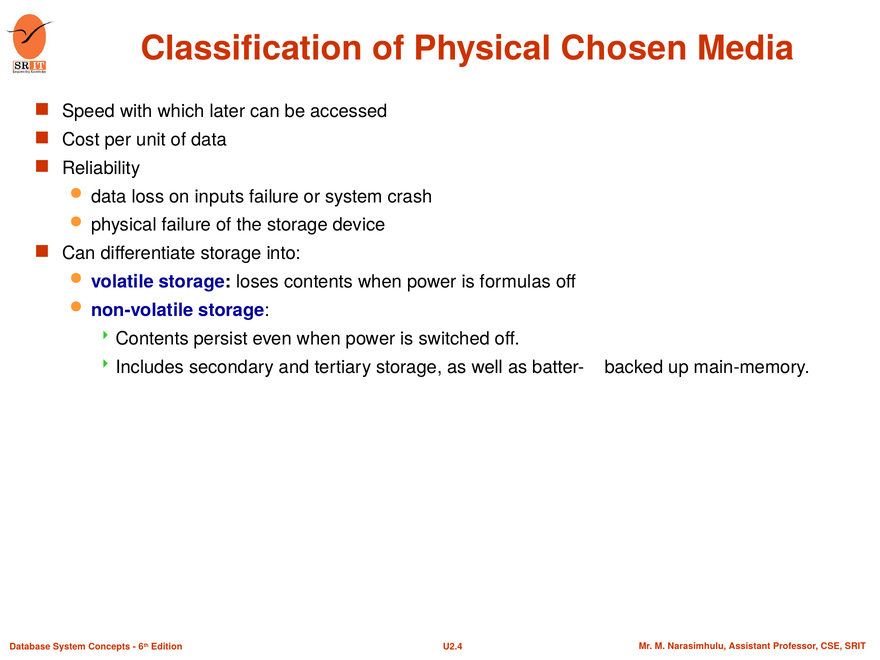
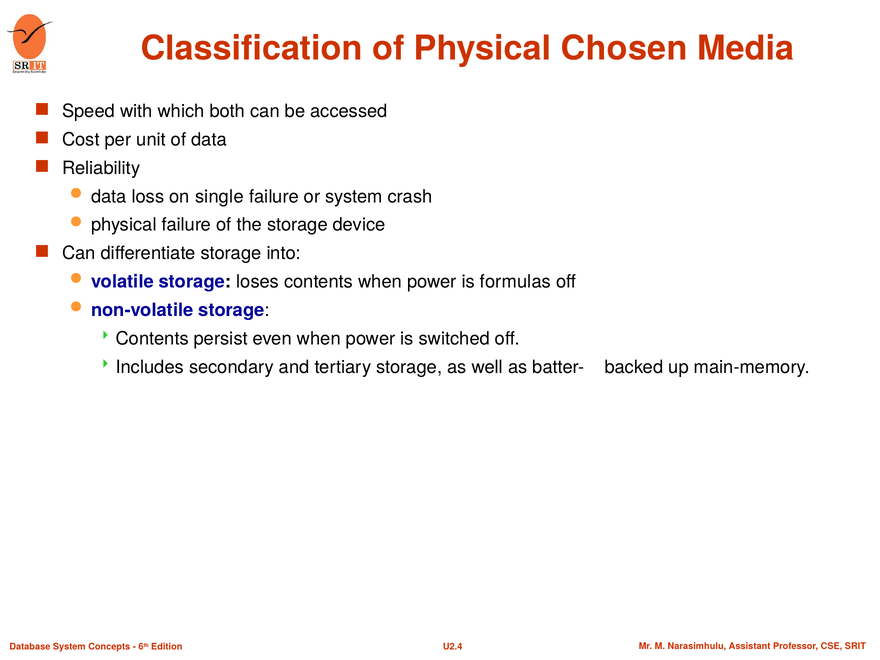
later: later -> both (227, 111)
inputs: inputs -> single (219, 197)
